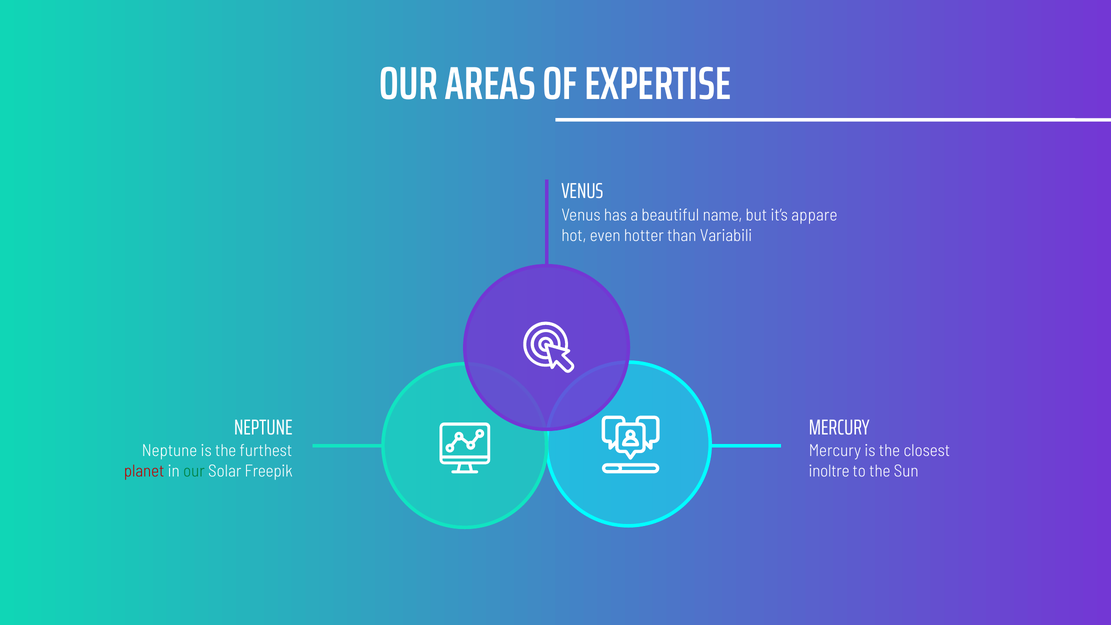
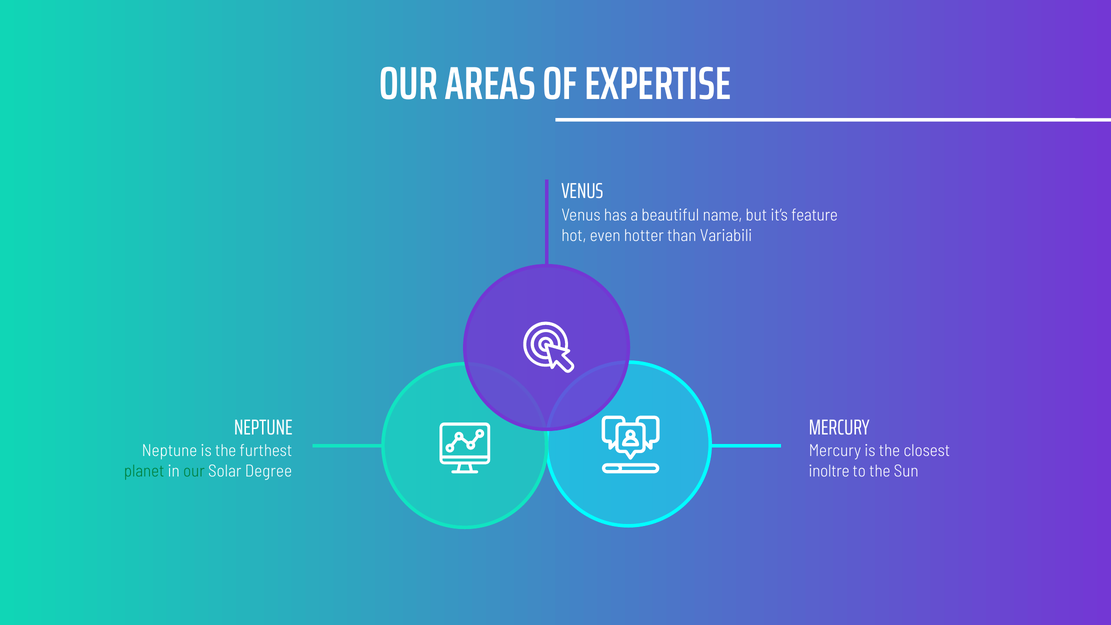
appare: appare -> feature (815, 215)
planet colour: red -> green (144, 471)
Freepik: Freepik -> Degree (268, 471)
